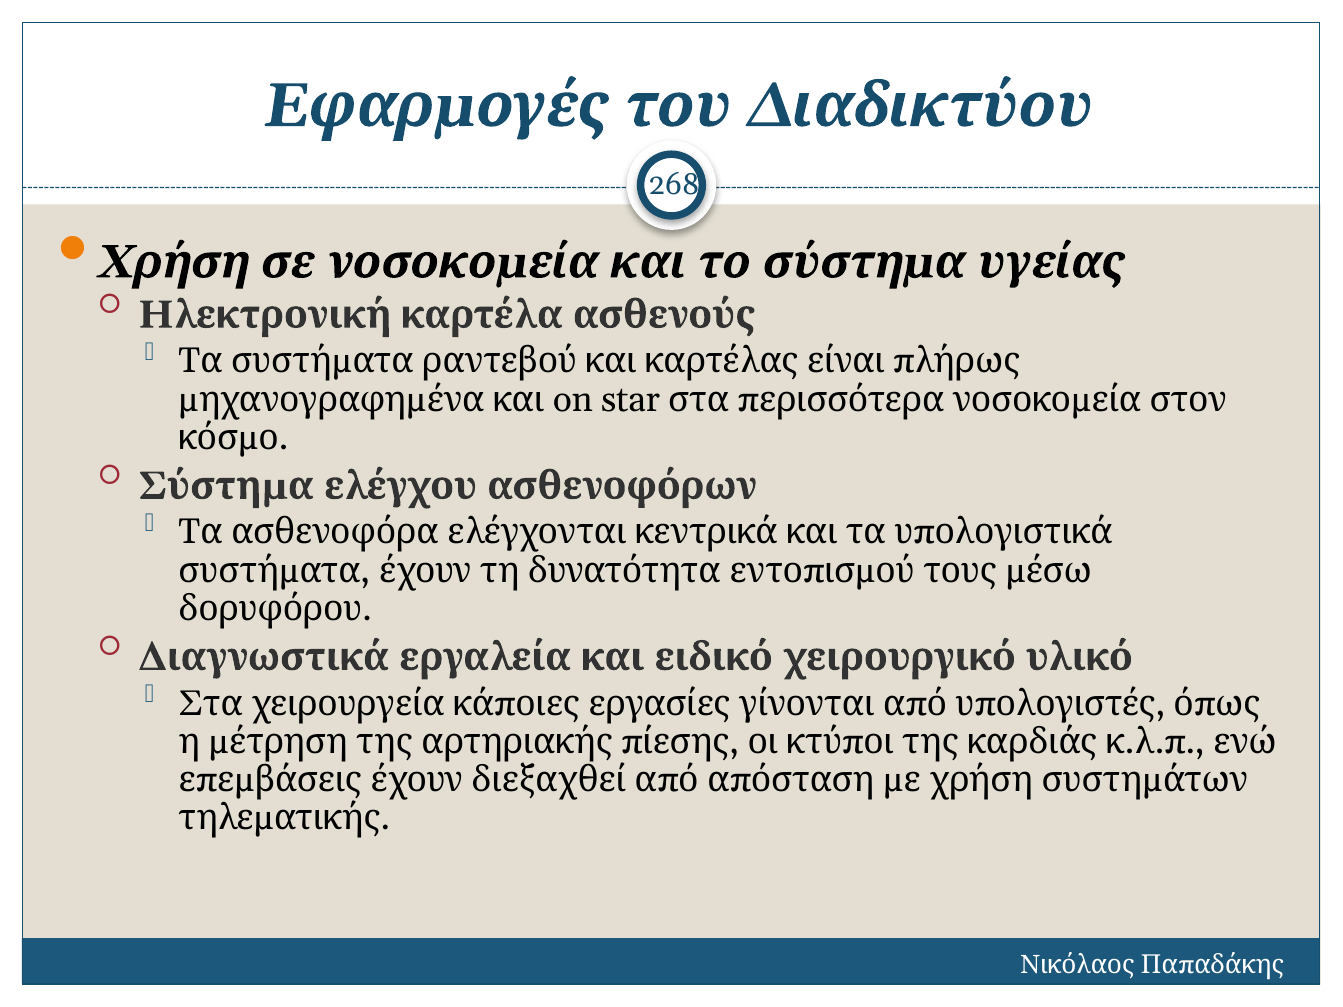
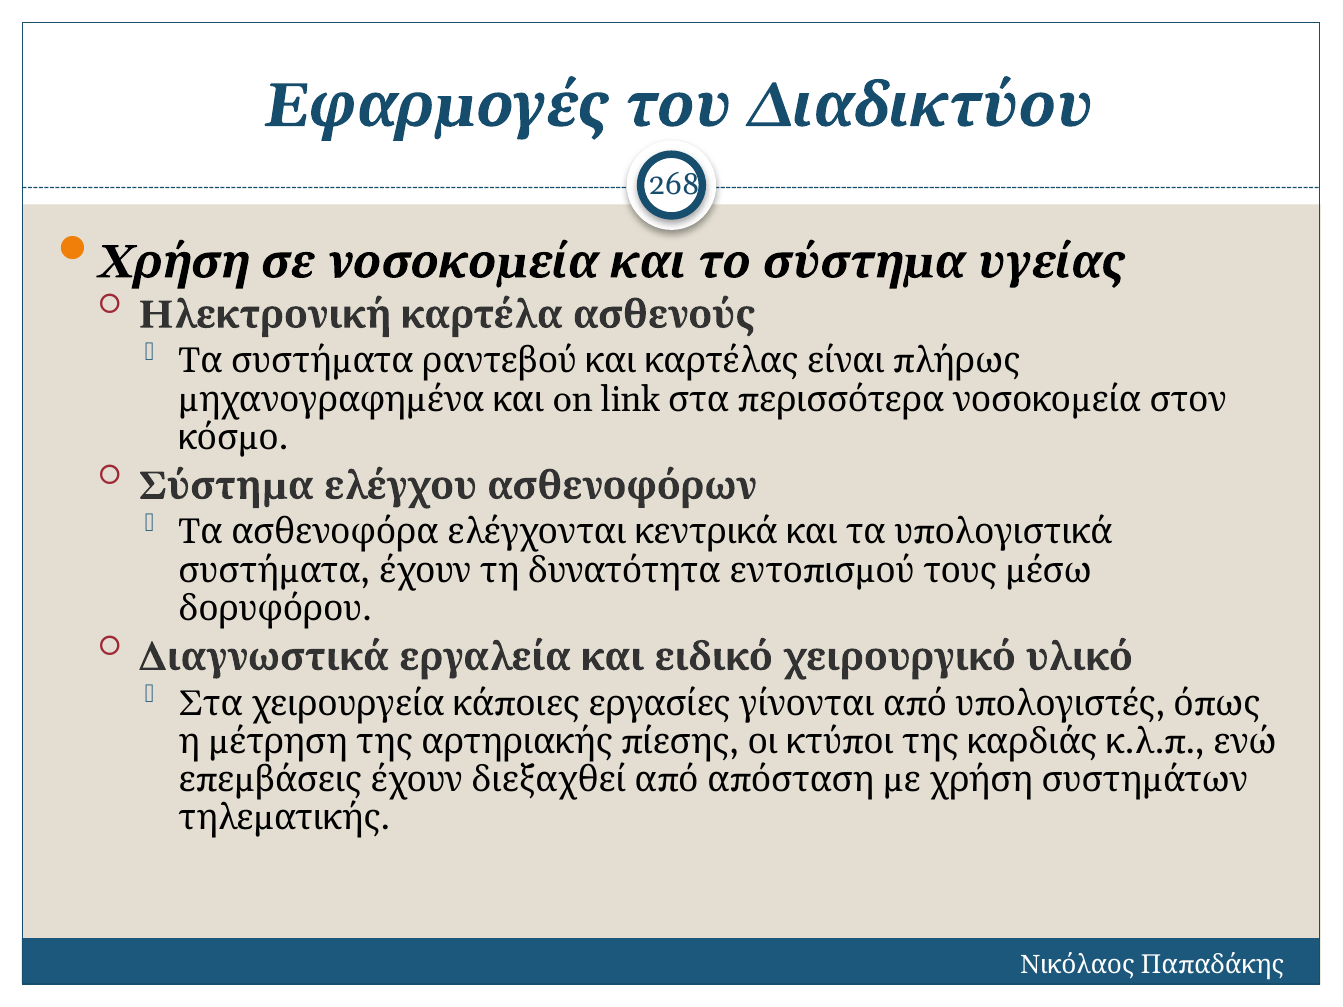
star: star -> link (631, 400)
